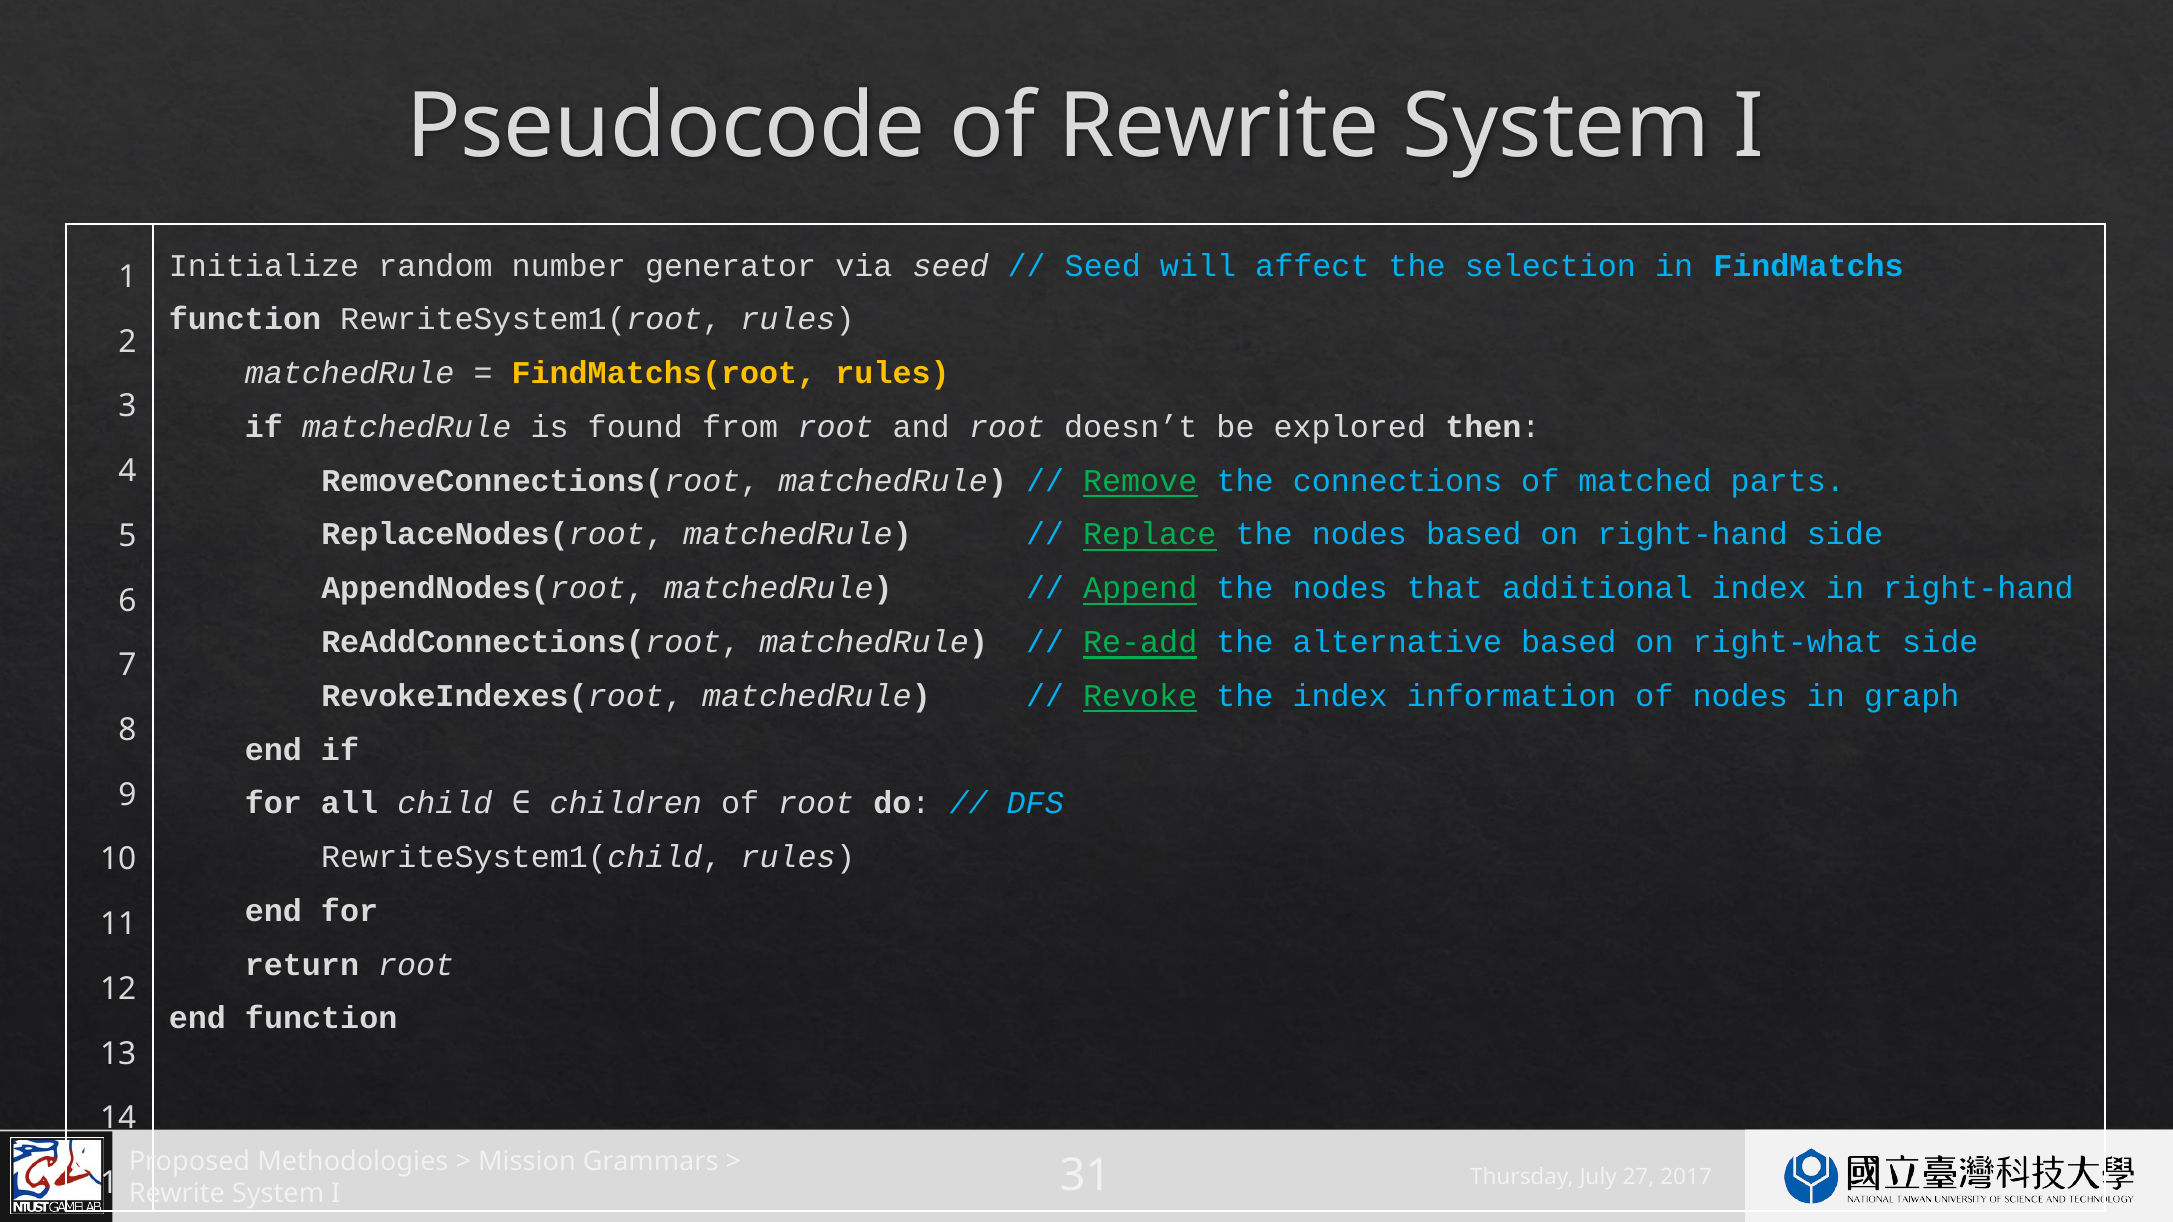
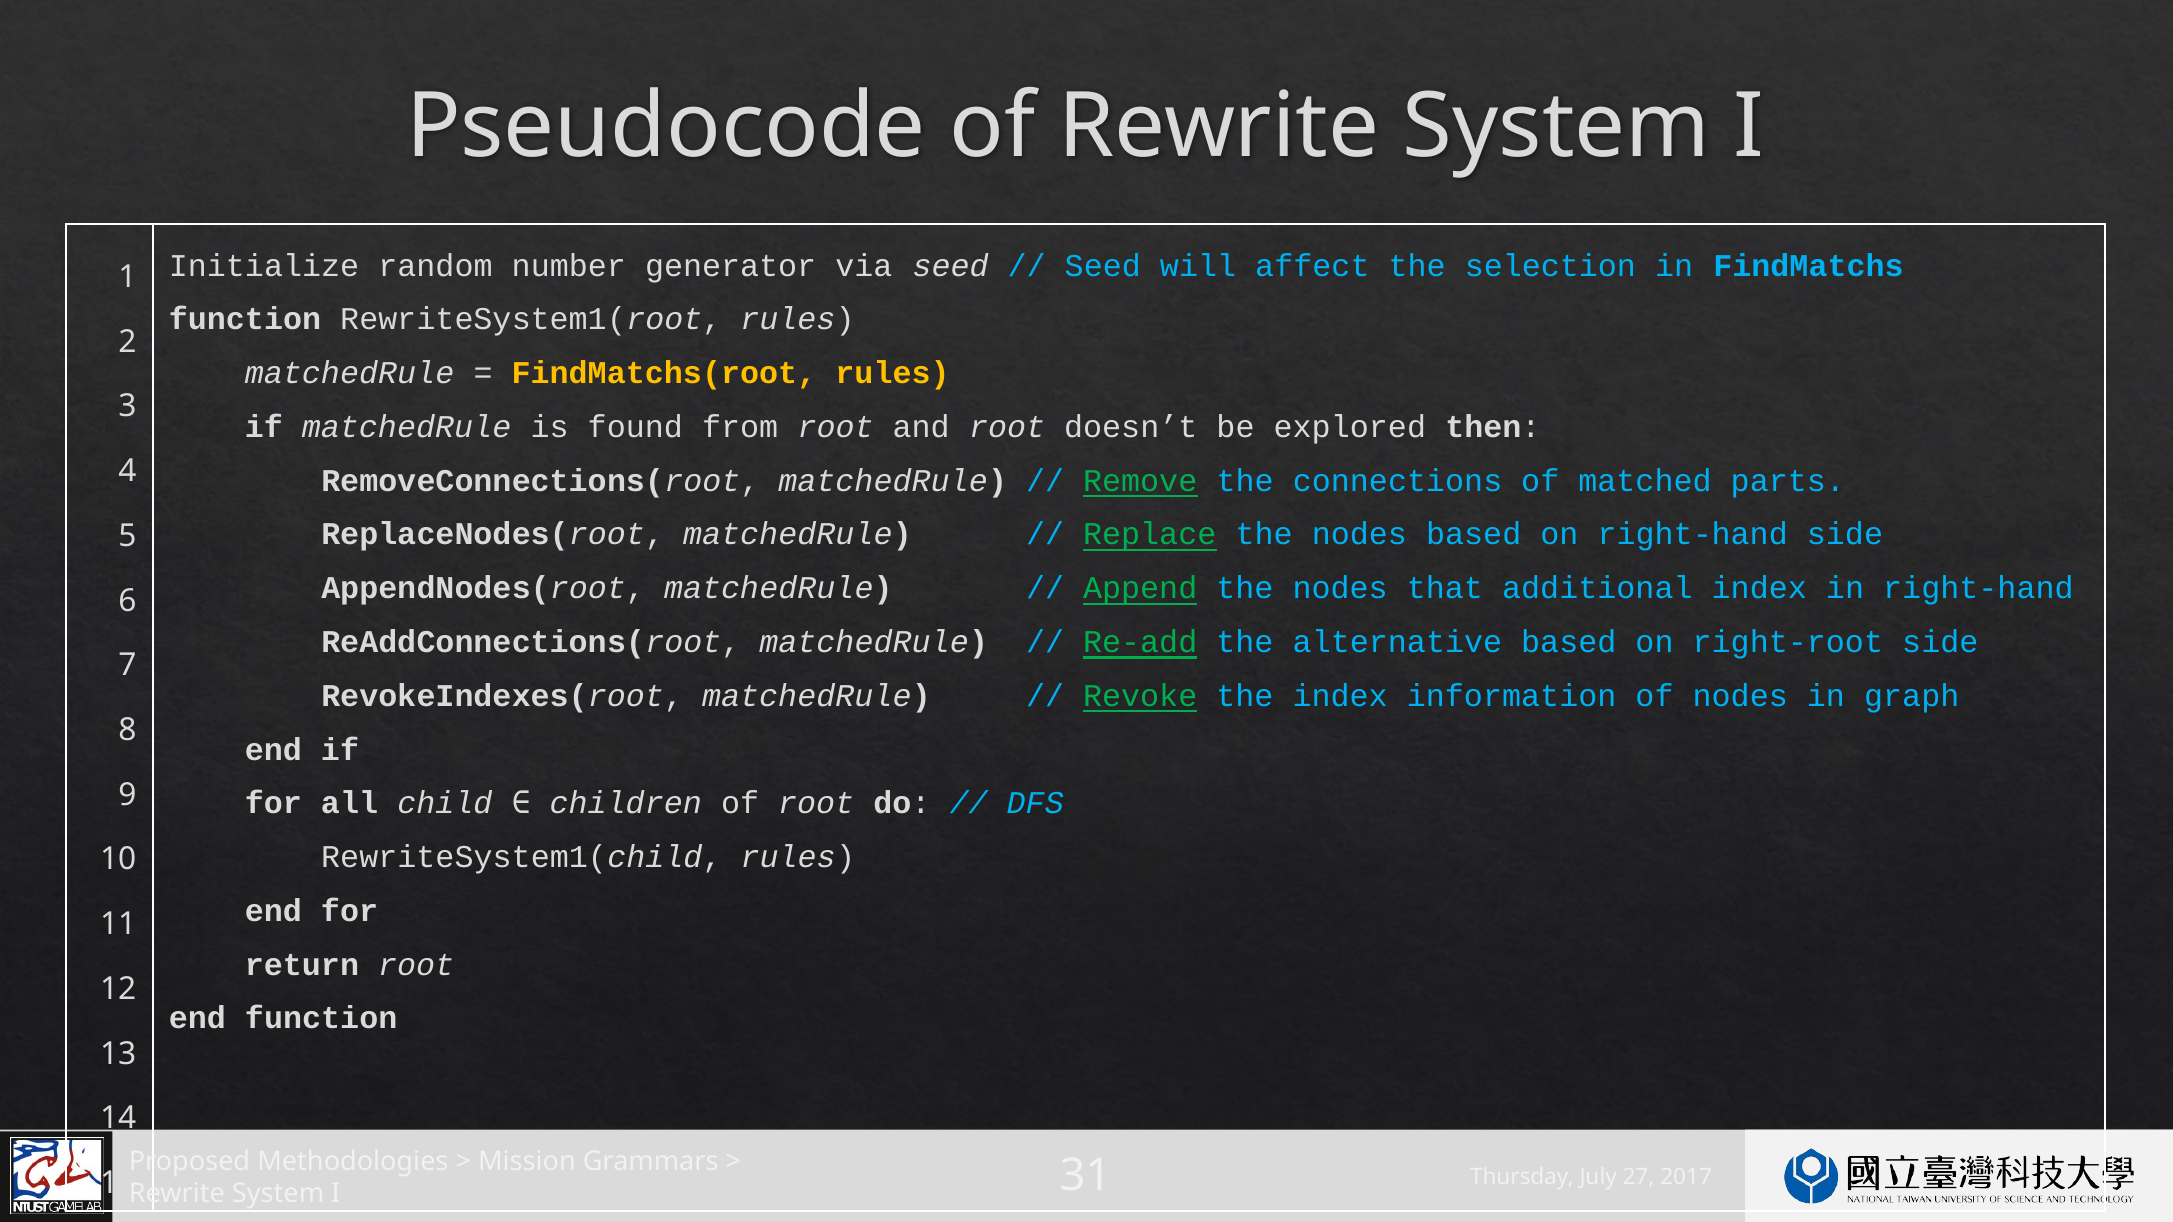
right-what: right-what -> right-root (1788, 642)
